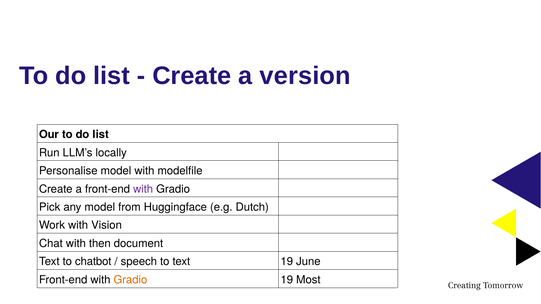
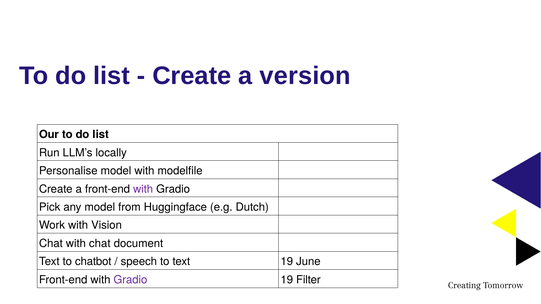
with then: then -> chat (100, 244)
Gradio colour: orange -> purple (130, 280)
Most: Most -> Filter (308, 280)
